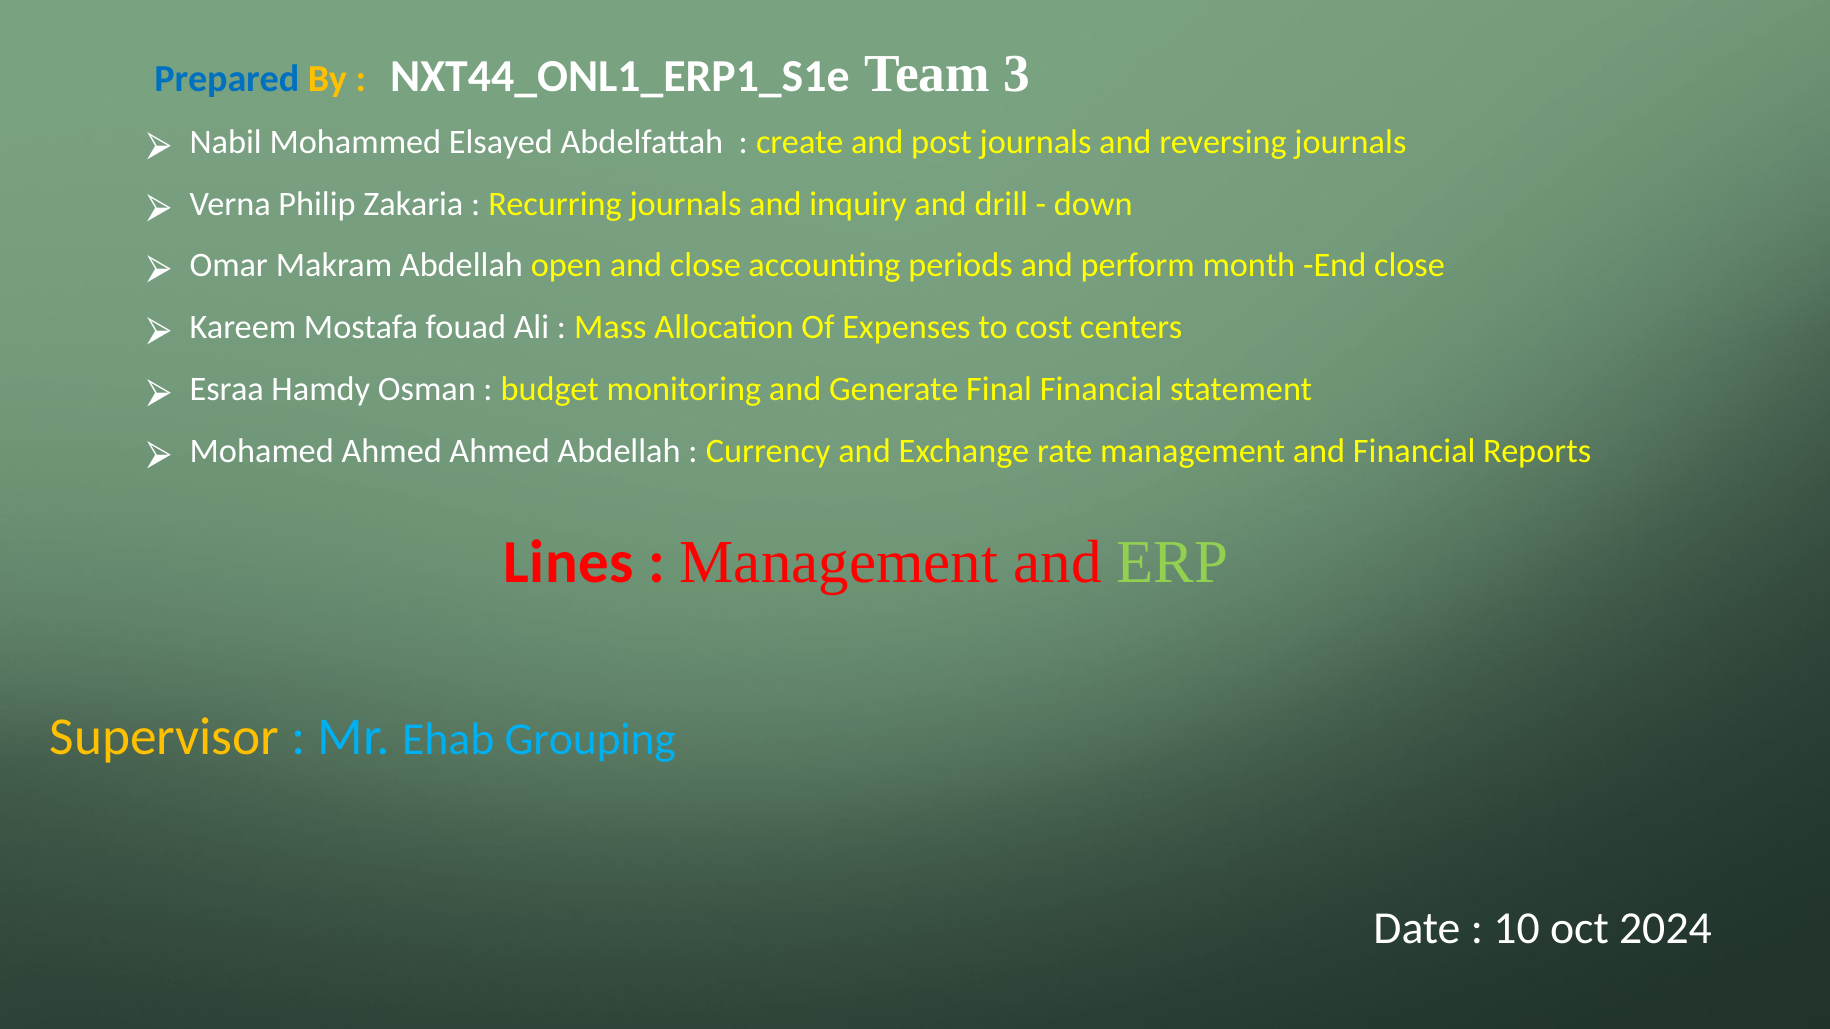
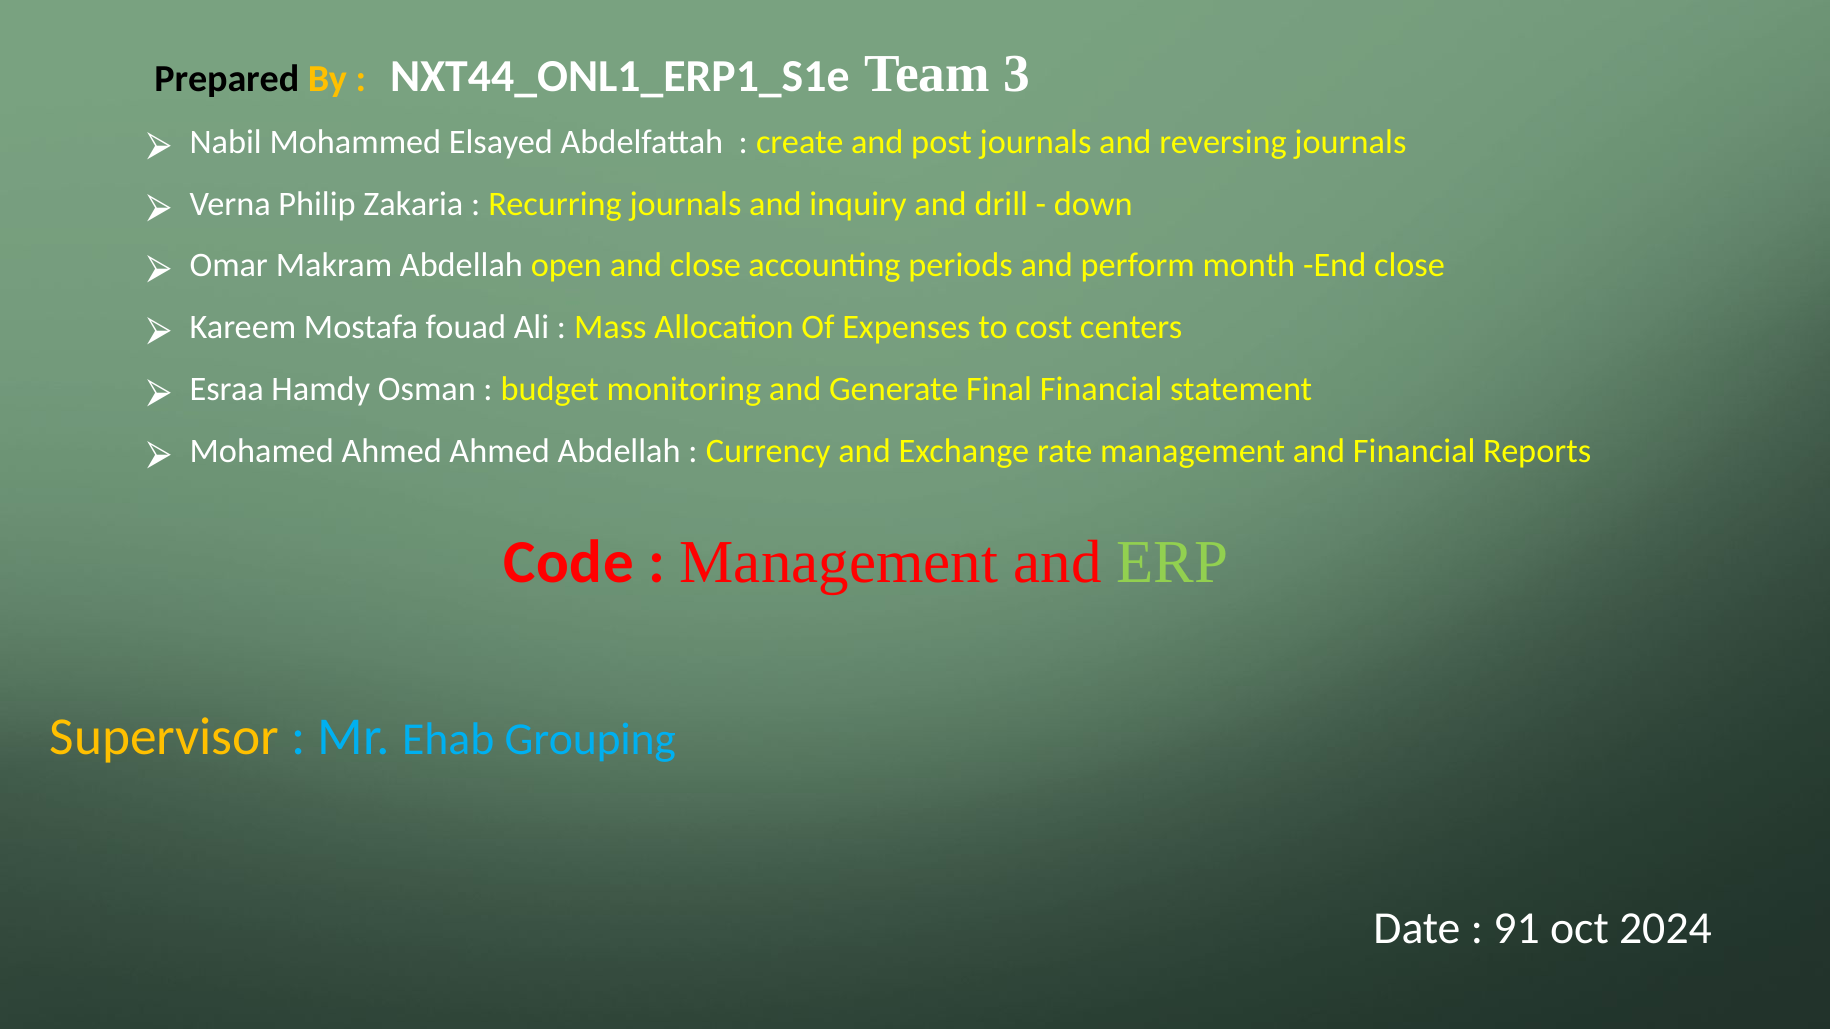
Prepared colour: blue -> black (227, 78)
Lines: Lines -> Code (569, 562)
10: 10 -> 91 (1517, 929)
